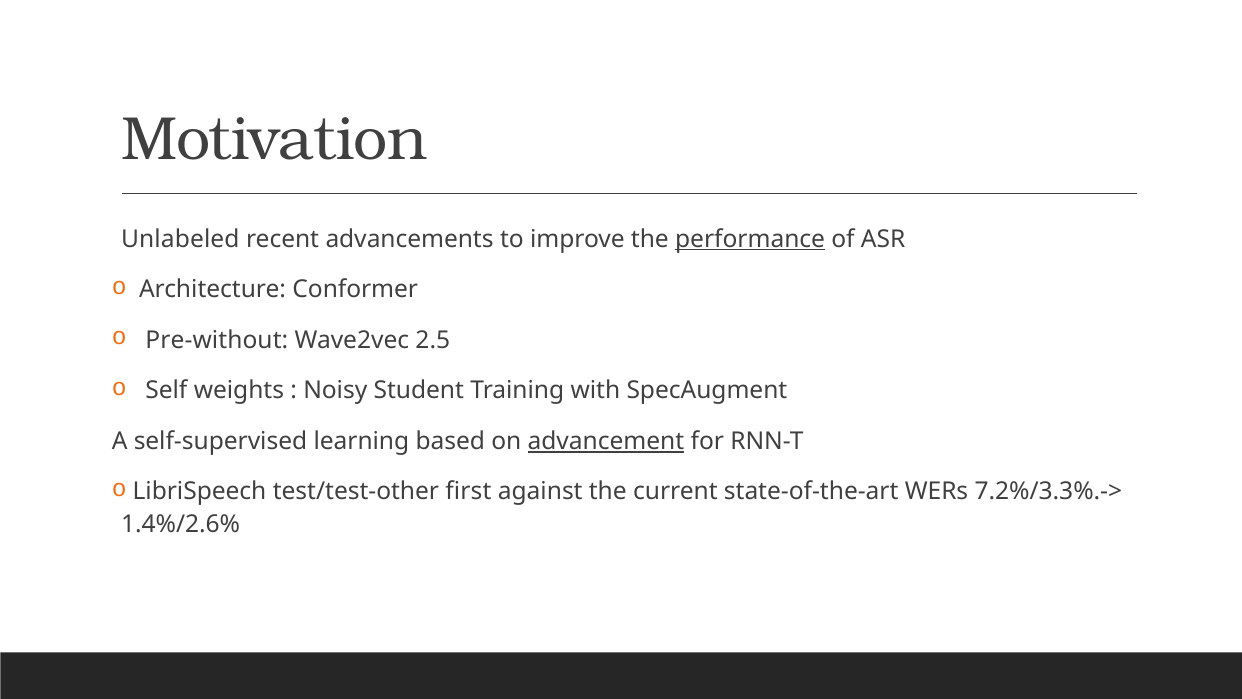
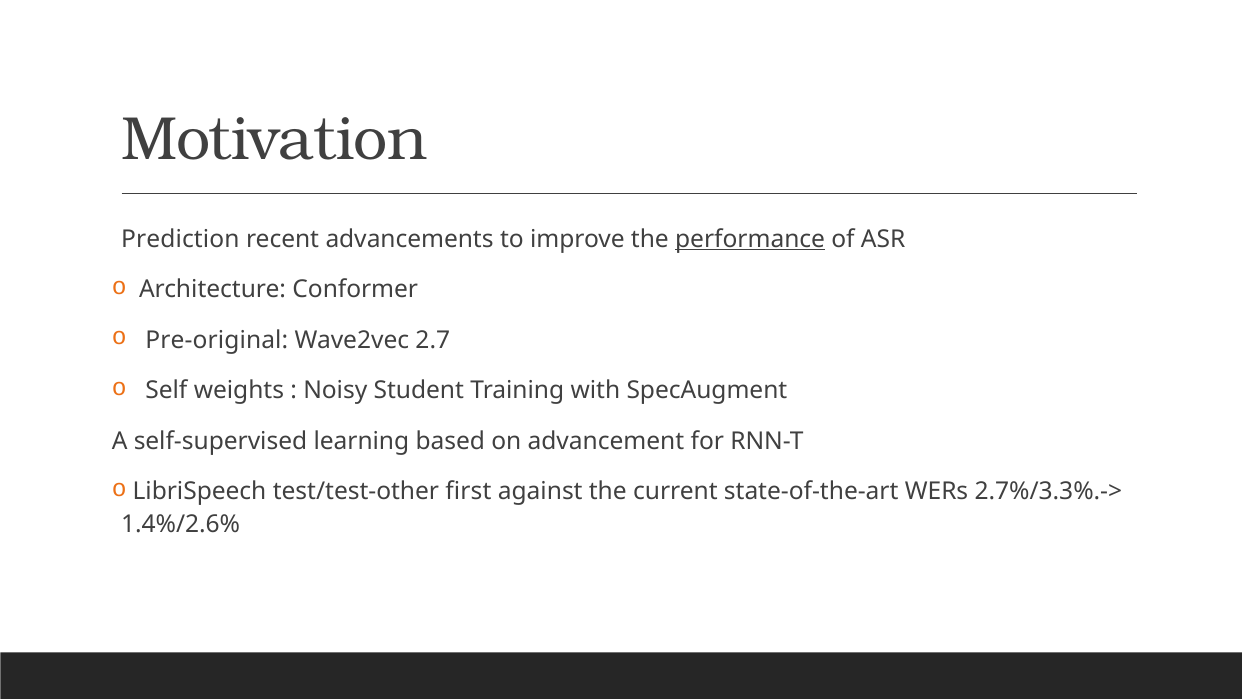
Unlabeled: Unlabeled -> Prediction (180, 239)
Pre-without: Pre-without -> Pre-original (217, 340)
2.5: 2.5 -> 2.7 (433, 340)
advancement underline: present -> none (606, 441)
7.2%/3.3%.->: 7.2%/3.3%.-> -> 2.7%/3.3%.-> (1048, 491)
